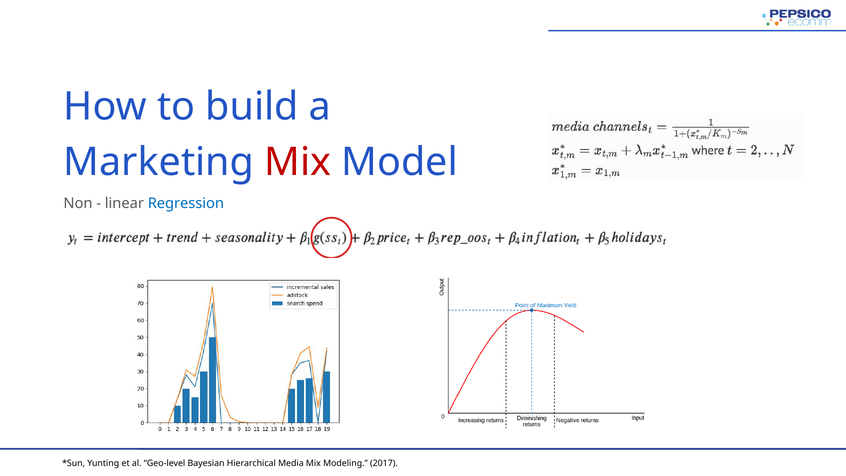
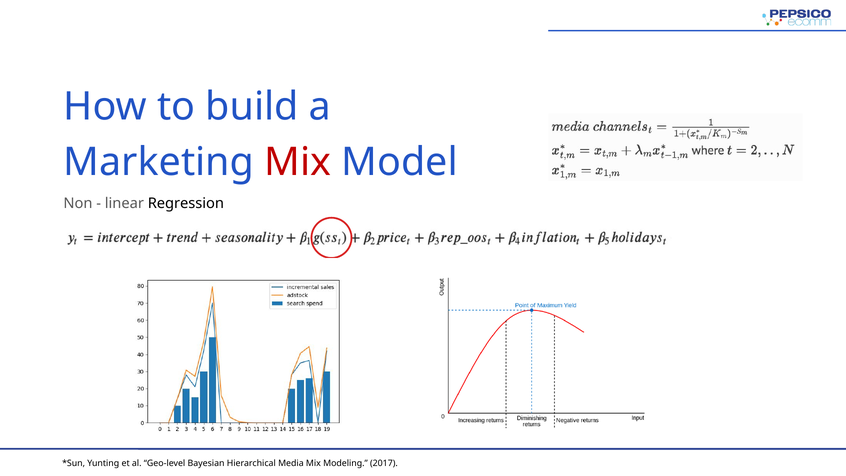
Regression colour: blue -> black (186, 203)
